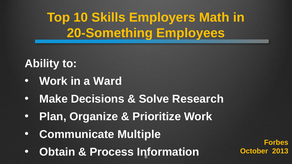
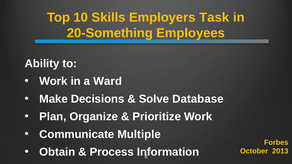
Math: Math -> Task (214, 17)
Research: Research -> Database (198, 99)
